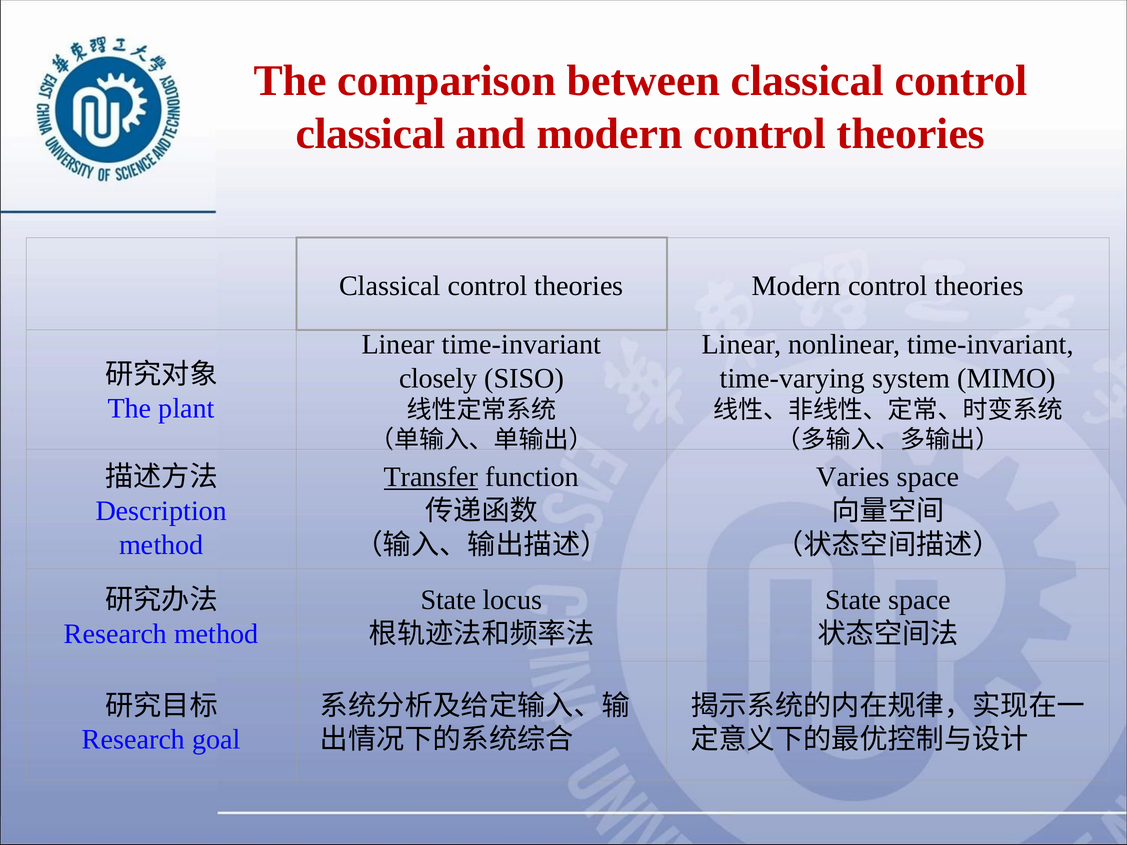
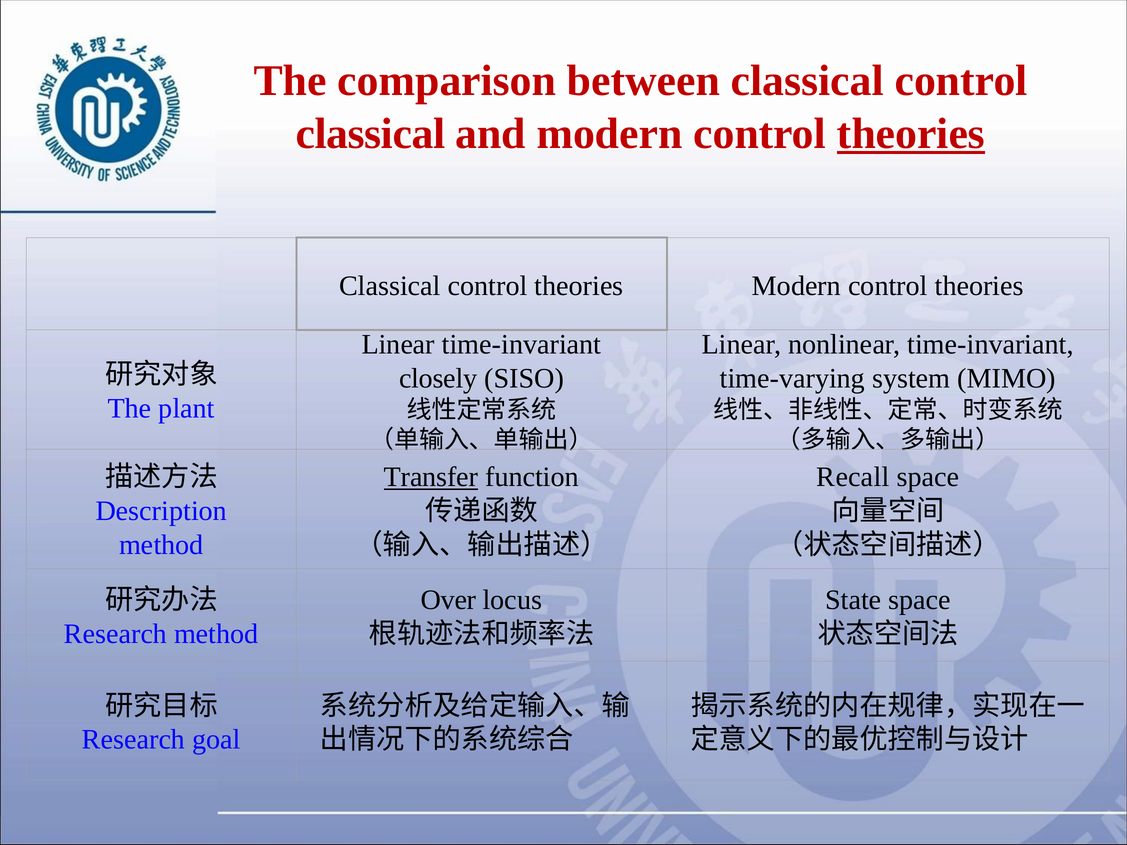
theories underline: none -> present (911, 134)
Varies: Varies -> Recall (853, 477)
State: State -> Over (448, 600)
